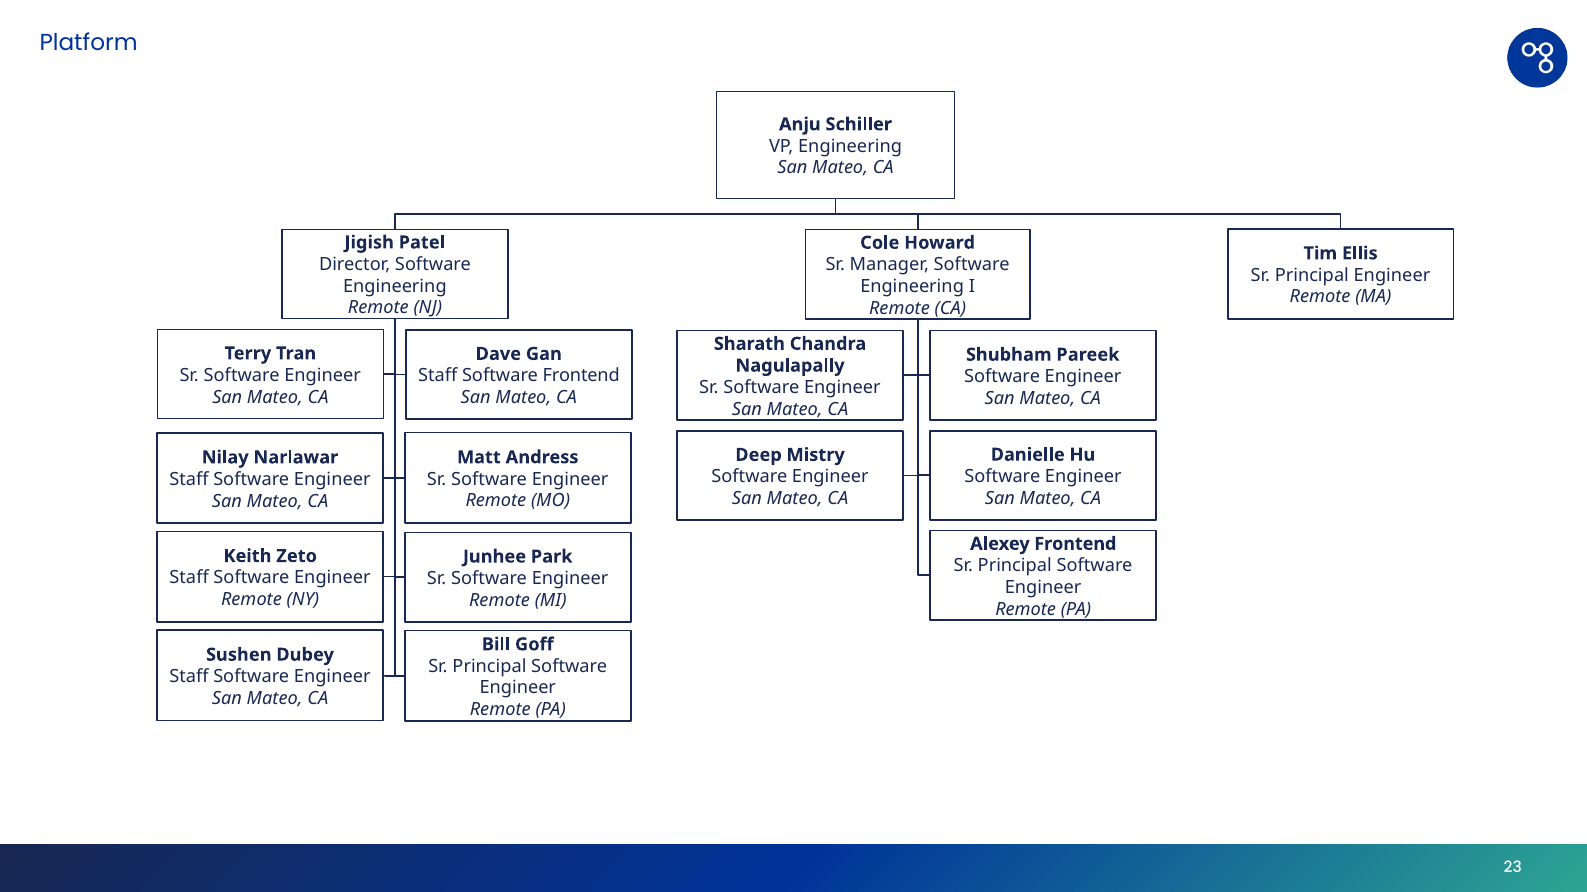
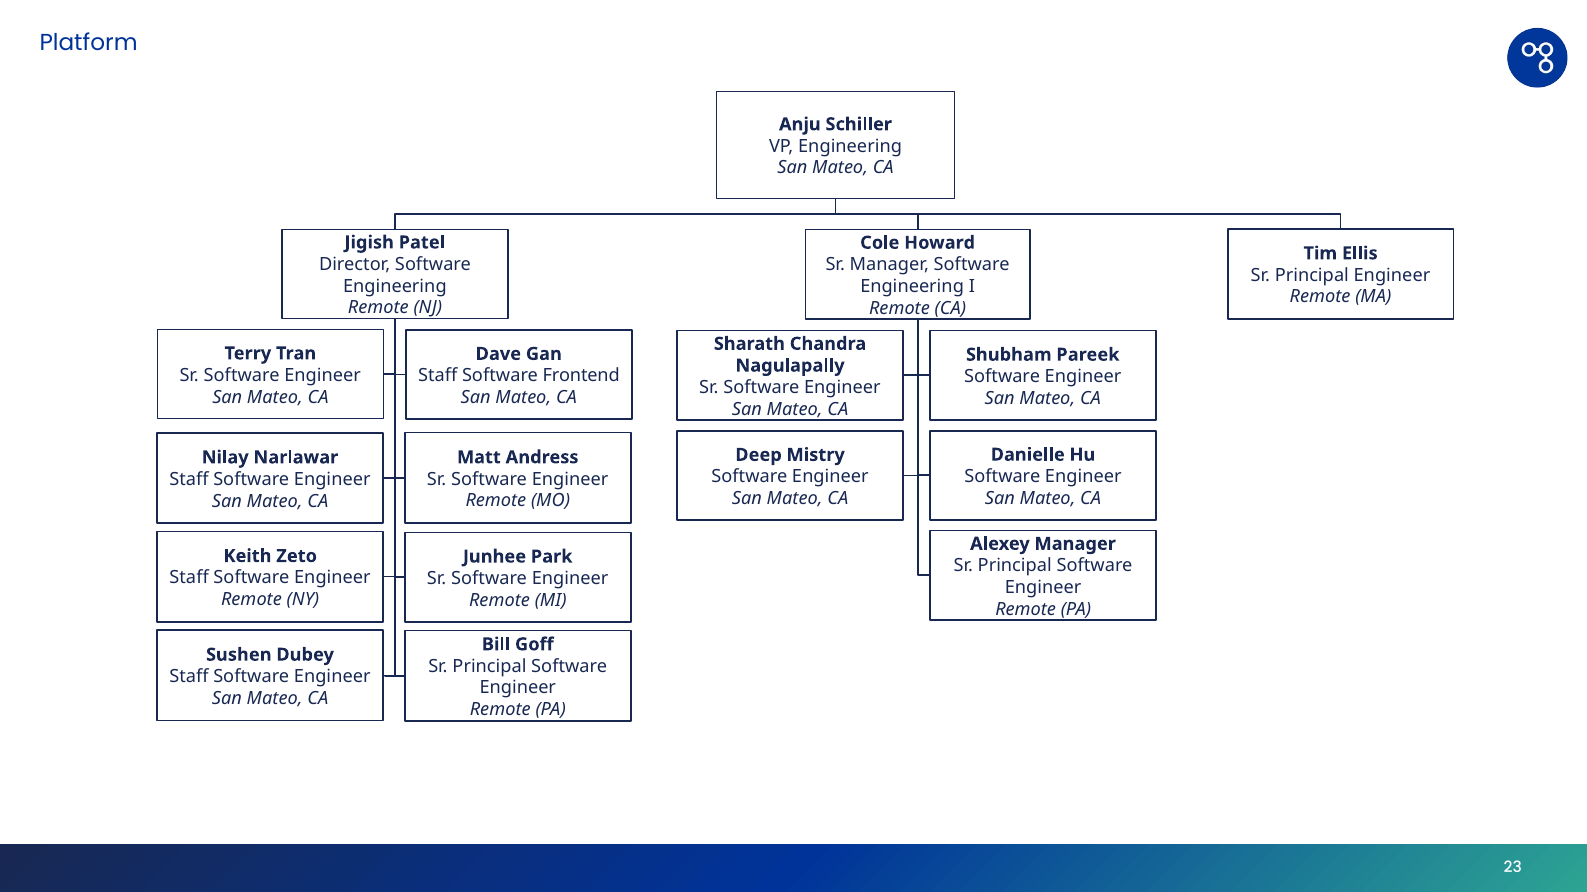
Alexey Frontend: Frontend -> Manager (1075, 544)
